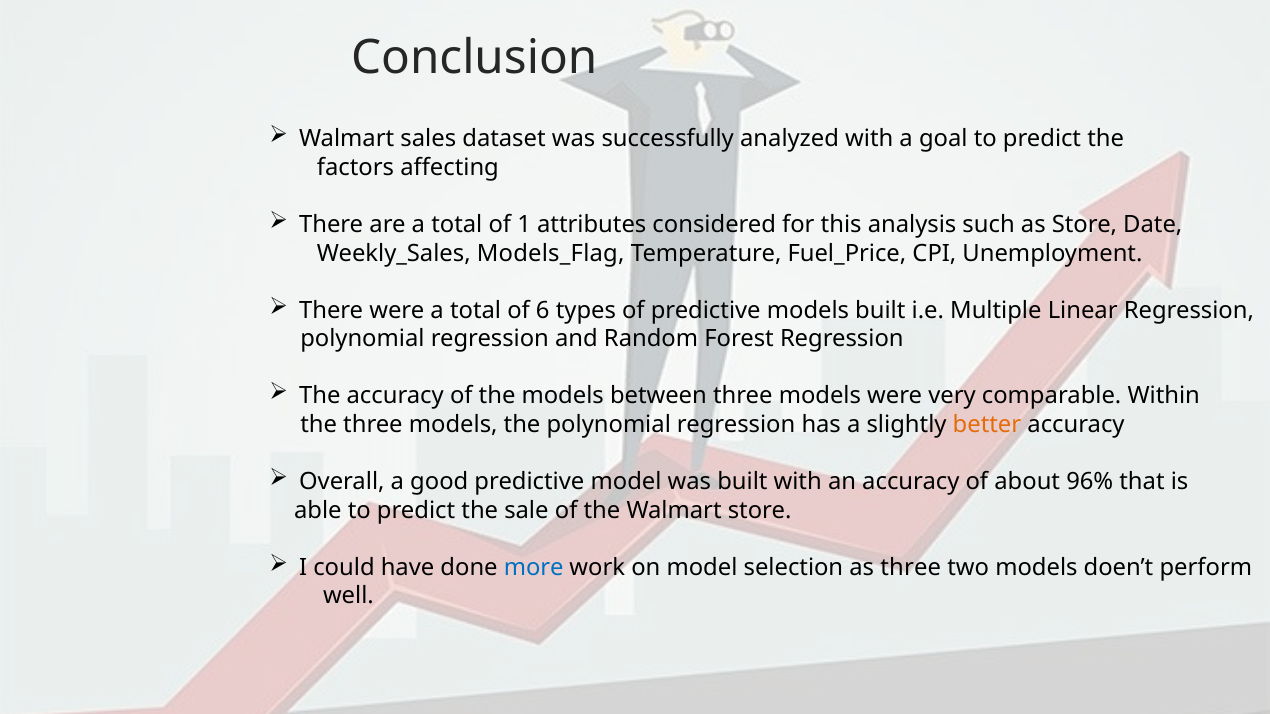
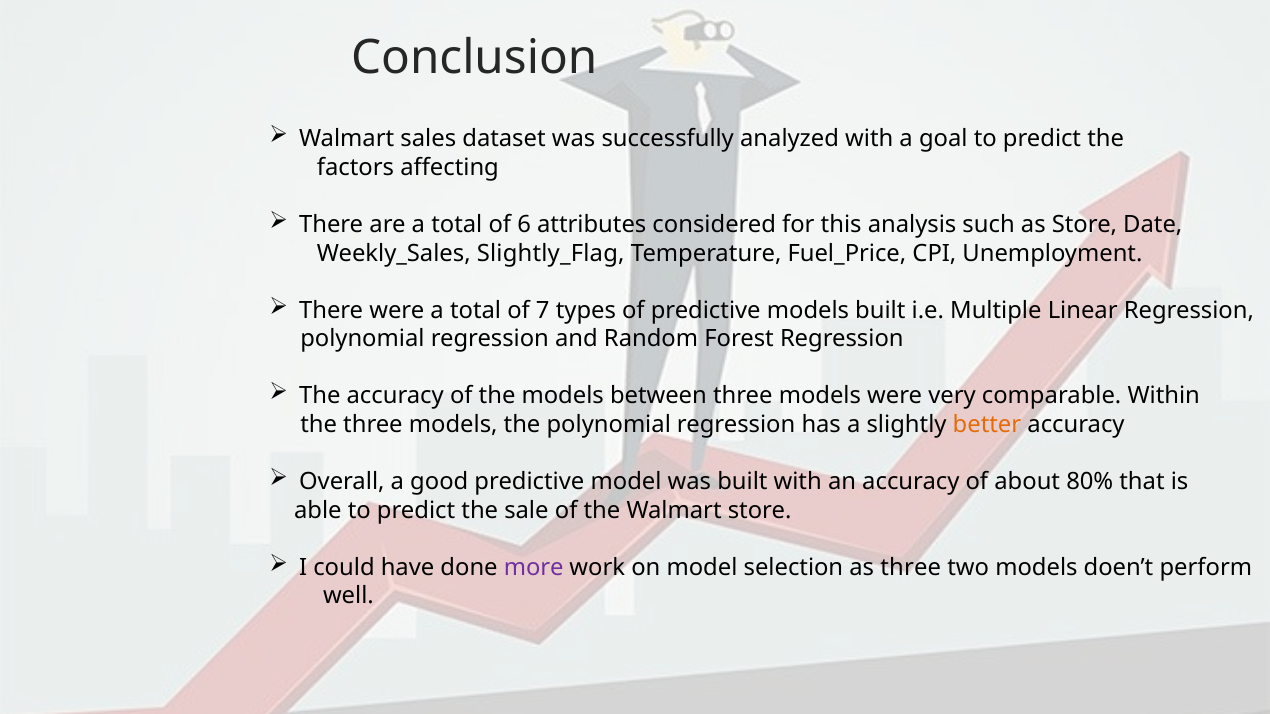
1: 1 -> 6 (524, 225)
Models_Flag: Models_Flag -> Slightly_Flag (551, 253)
6: 6 -> 7 (543, 311)
96%: 96% -> 80% (1090, 482)
more colour: blue -> purple (534, 568)
